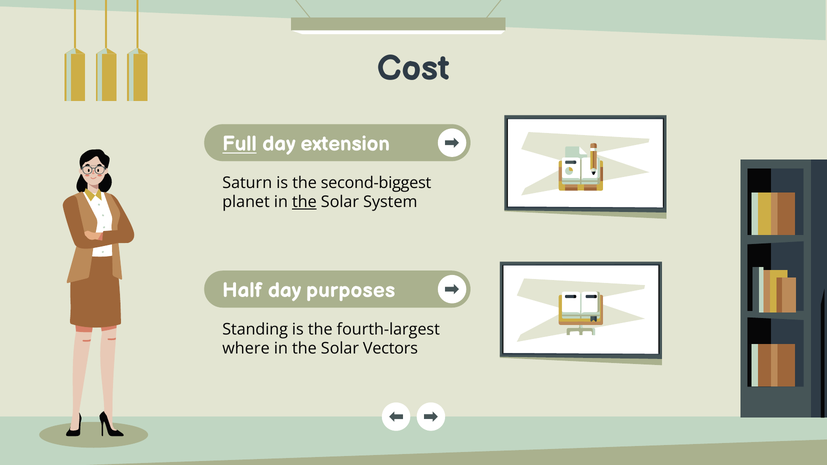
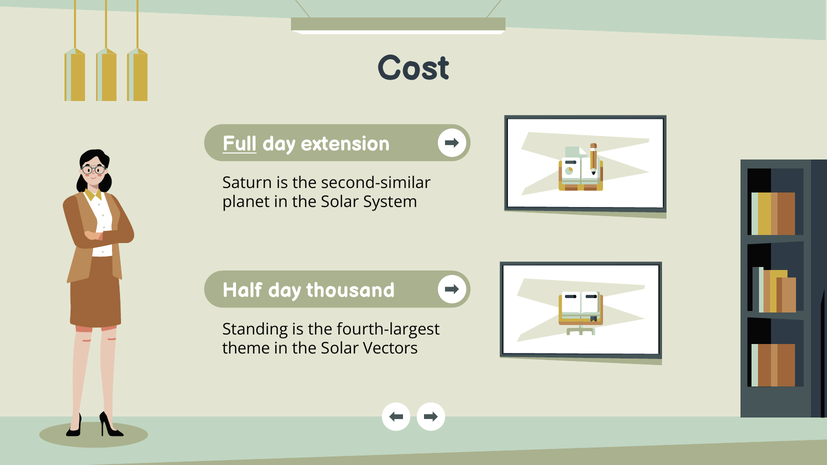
second-biggest: second-biggest -> second-similar (376, 183)
the underline: present -> none (304, 202)
purposes: purposes -> thousand (351, 291)
where: where -> theme (246, 349)
